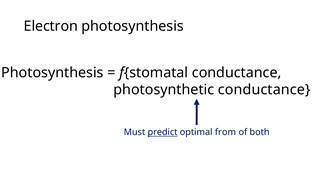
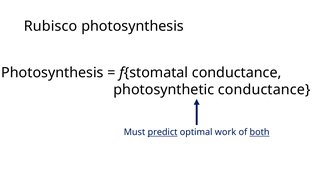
Electron: Electron -> Rubisco (51, 26)
from: from -> work (225, 133)
both underline: none -> present (260, 133)
